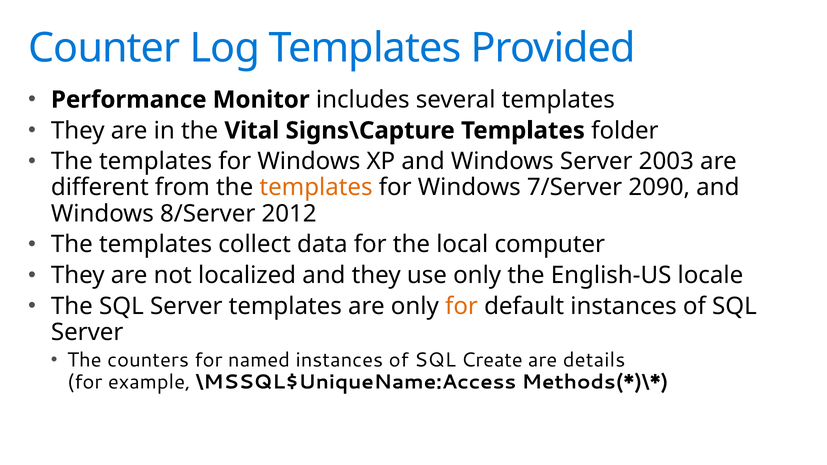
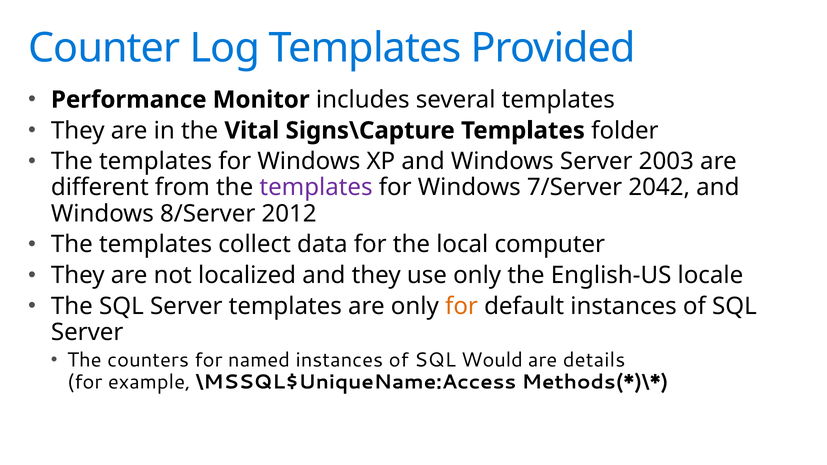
templates colour: orange -> purple (316, 188)
2090: 2090 -> 2042 (659, 188)
Create: Create -> Would (492, 360)
